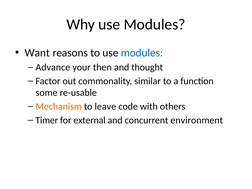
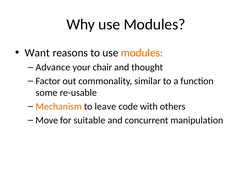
modules colour: blue -> orange (142, 53)
then: then -> chair (102, 67)
Timer: Timer -> Move (47, 120)
external: external -> suitable (89, 120)
environment: environment -> manipulation (197, 120)
